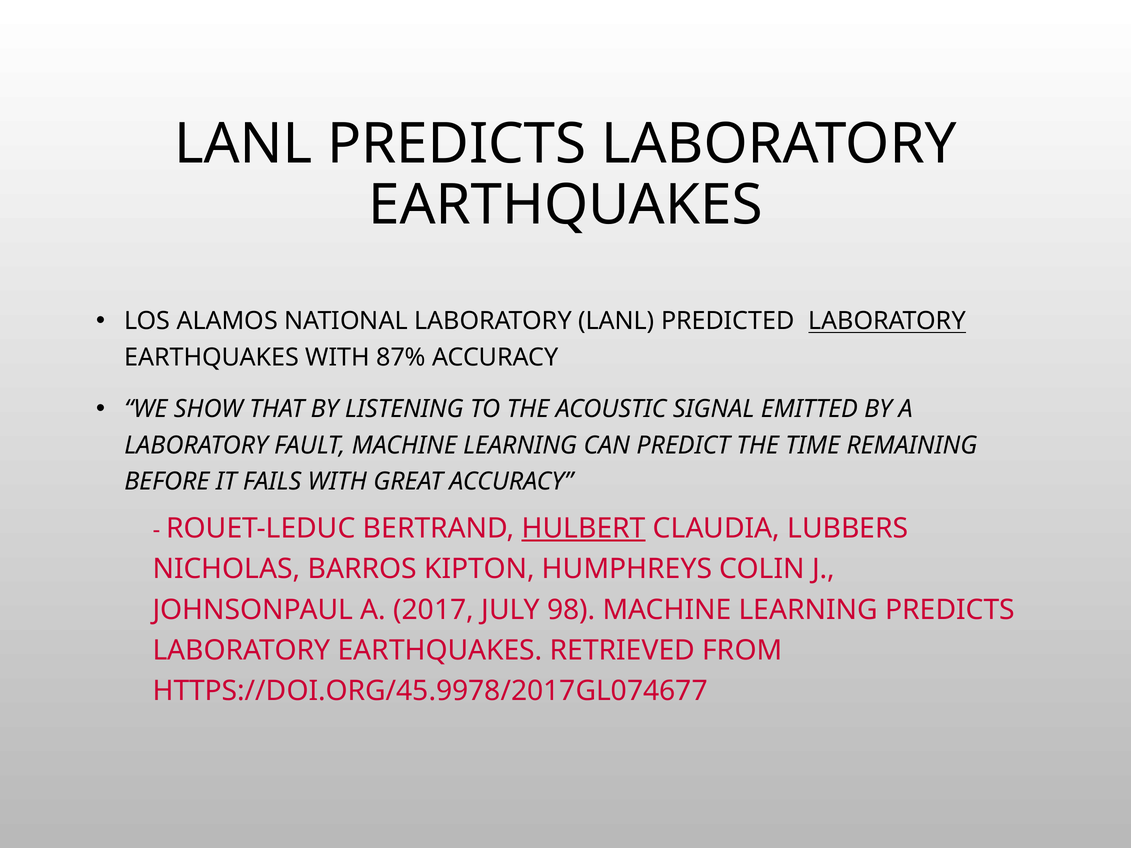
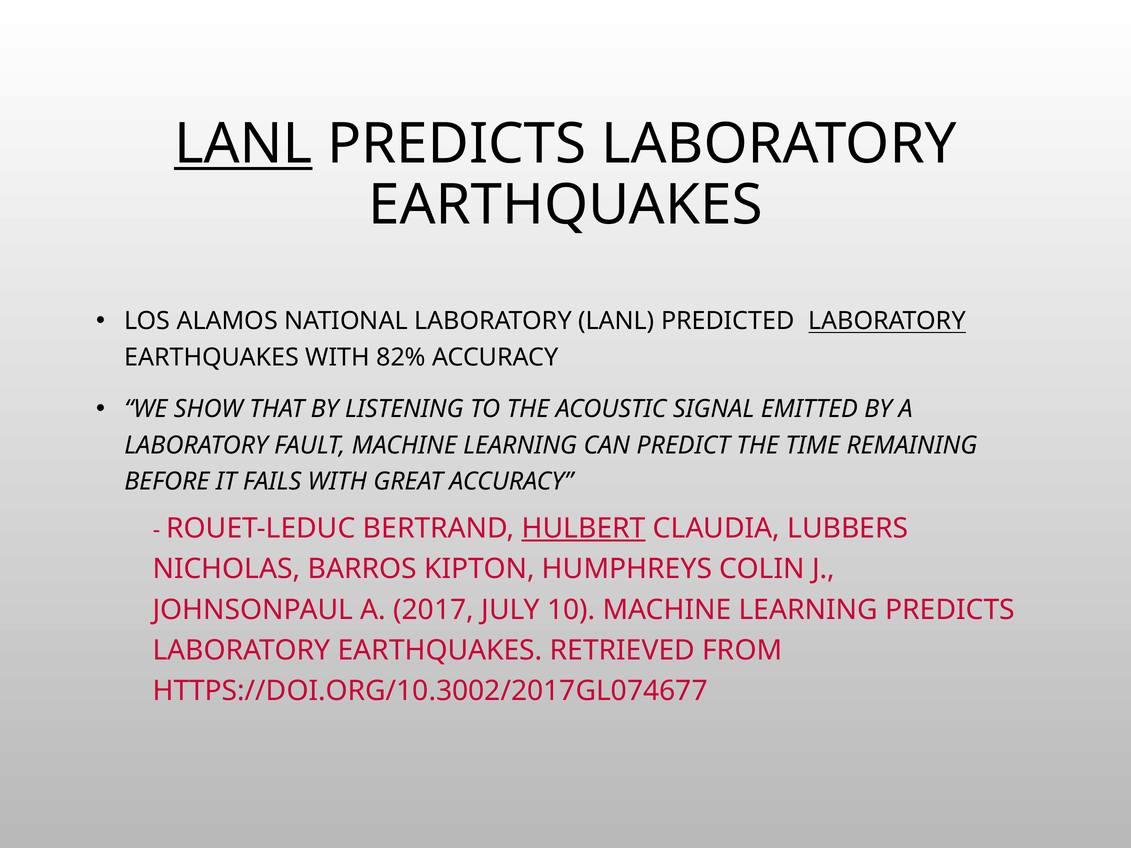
LANL underline: none -> present (243, 144)
87%: 87% -> 82% (401, 357)
98: 98 -> 10 (571, 610)
HTTPS://DOI.ORG/45.9978/2017GL074677: HTTPS://DOI.ORG/45.9978/2017GL074677 -> HTTPS://DOI.ORG/10.3002/2017GL074677 (430, 691)
